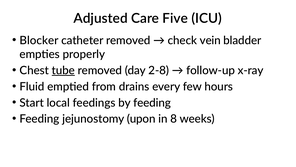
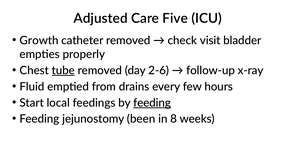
Blocker: Blocker -> Growth (39, 40)
vein: vein -> visit (210, 40)
2-8: 2-8 -> 2-6 (159, 70)
feeding underline: none -> present (152, 102)
upon: upon -> been (141, 119)
